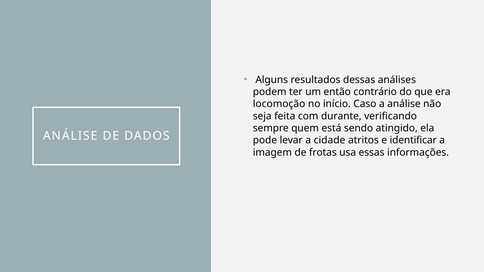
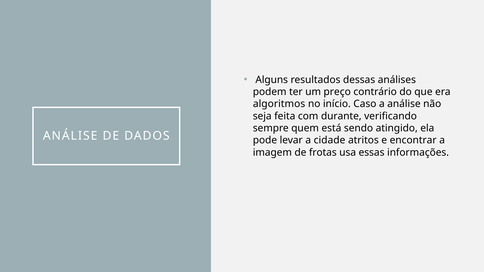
então: então -> preço (337, 92)
locomoção: locomoção -> algoritmos (279, 104)
identificar: identificar -> encontrar (413, 140)
